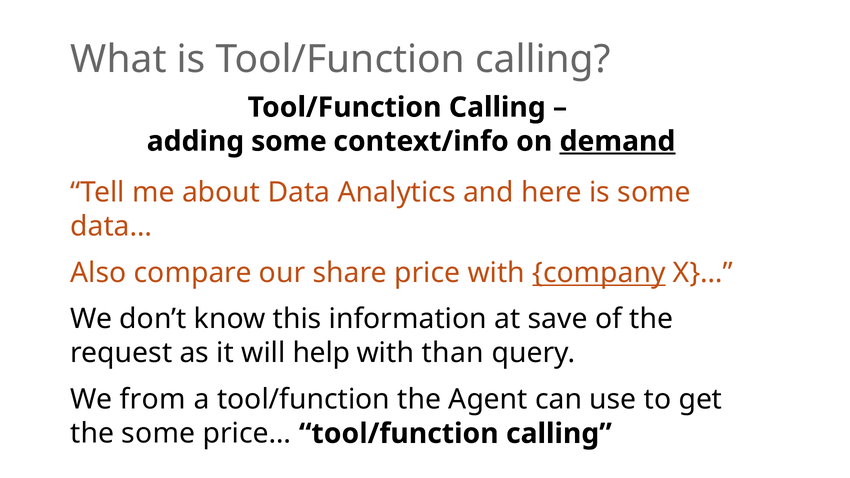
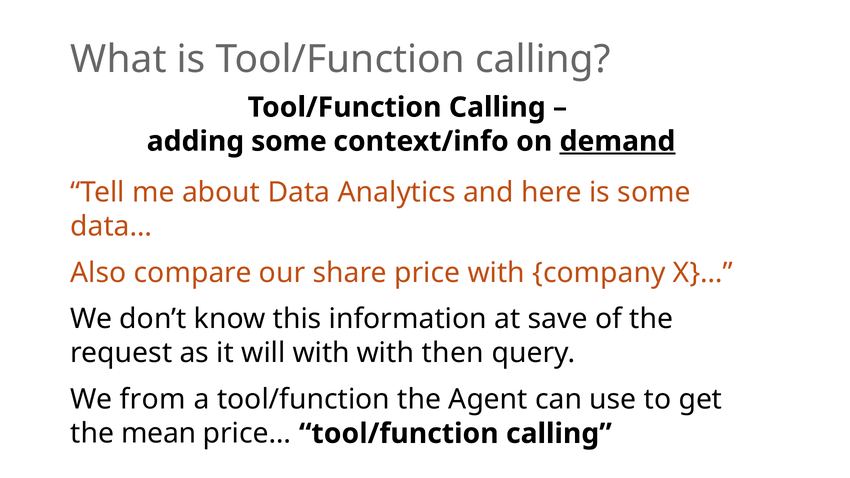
company underline: present -> none (599, 273)
will help: help -> with (321, 353)
than: than -> then (453, 353)
the some: some -> mean (159, 434)
